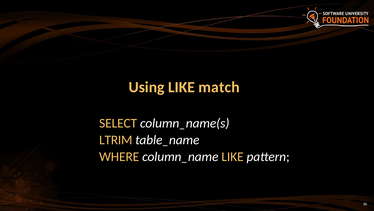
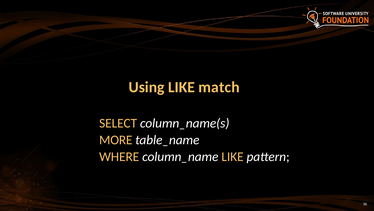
LTRIM: LTRIM -> MORE (116, 140)
